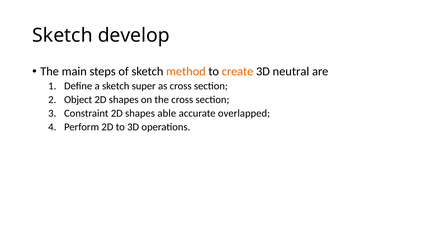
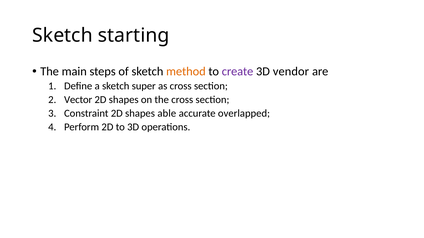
develop: develop -> starting (134, 36)
create colour: orange -> purple (238, 72)
neutral: neutral -> vendor (291, 72)
Object: Object -> Vector (78, 100)
